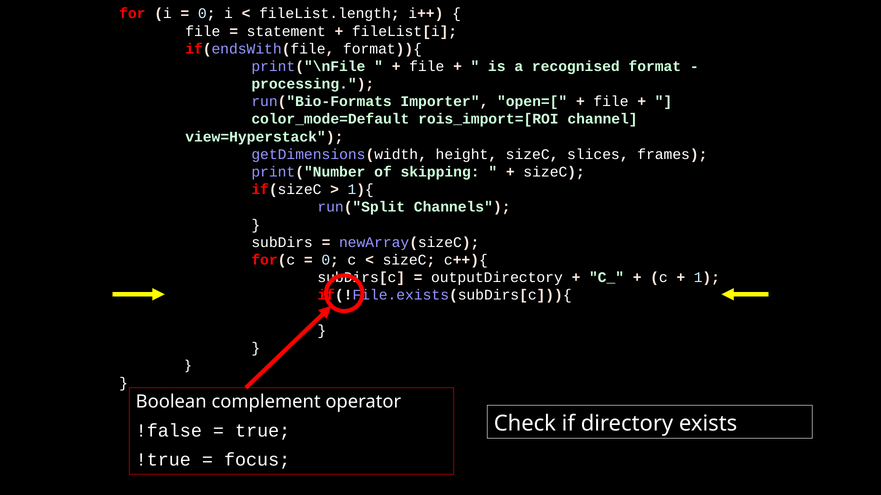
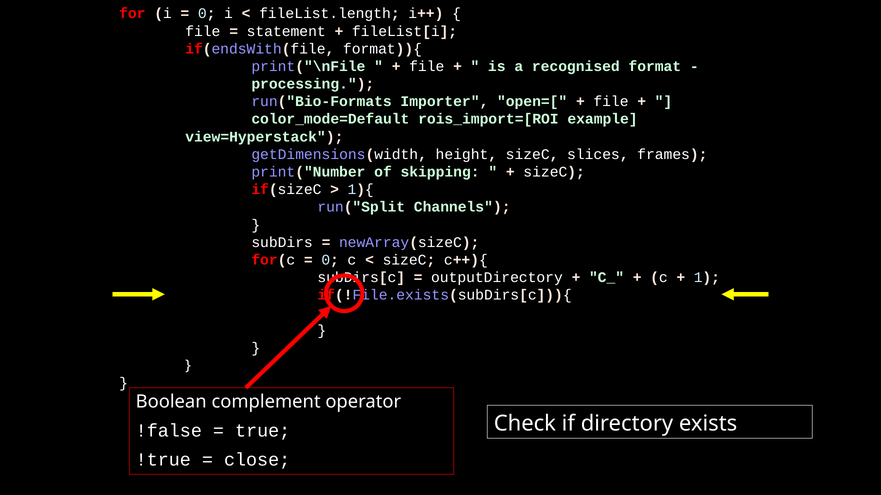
channel: channel -> example (603, 119)
focus: focus -> close (257, 460)
